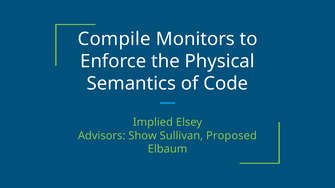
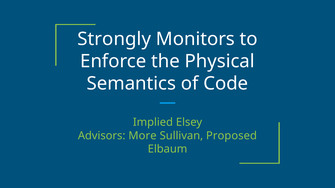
Compile: Compile -> Strongly (114, 39)
Show: Show -> More (143, 136)
